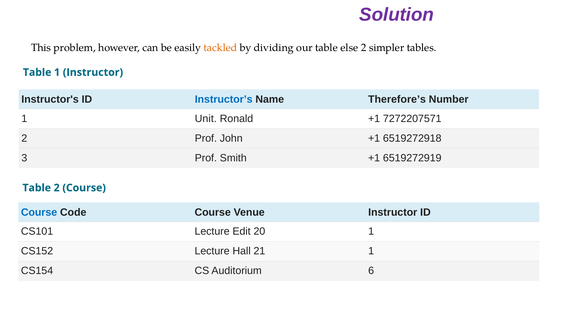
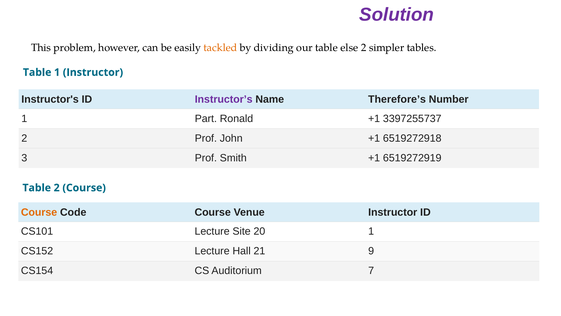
Instructor’s colour: blue -> purple (224, 99)
Unit: Unit -> Part (206, 118)
7272207571: 7272207571 -> 3397255737 (412, 118)
Course colour: blue -> orange (39, 212)
Edit: Edit -> Site (242, 231)
21 1: 1 -> 9 (371, 251)
6: 6 -> 7 (371, 270)
